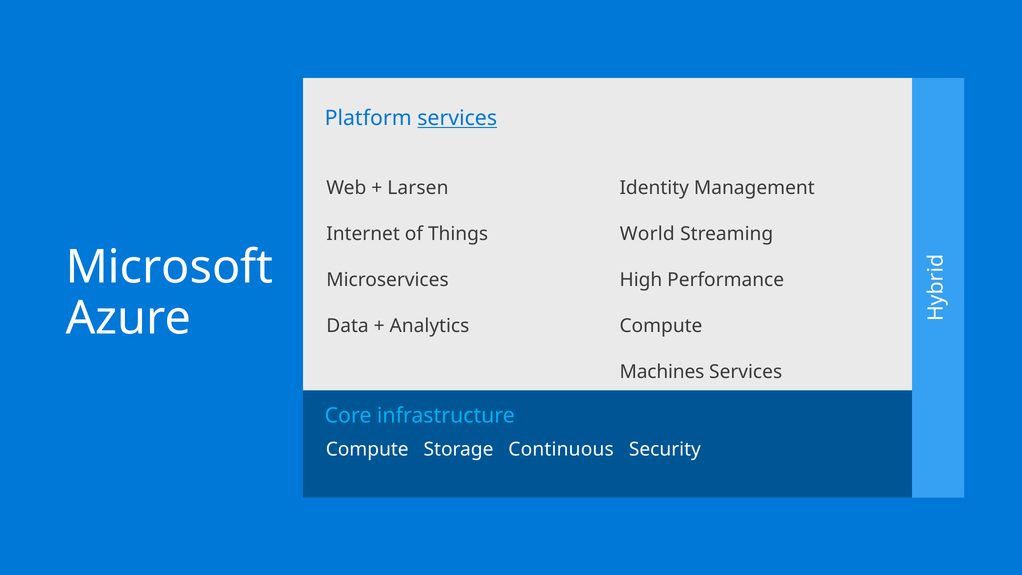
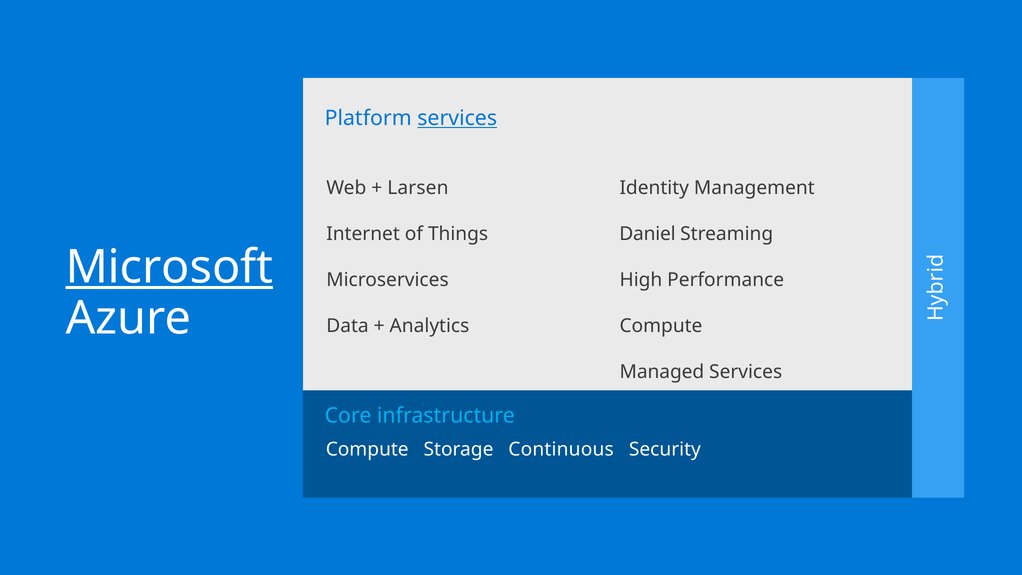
World: World -> Daniel (647, 234)
Microsoft underline: none -> present (169, 267)
Machines: Machines -> Managed (662, 372)
